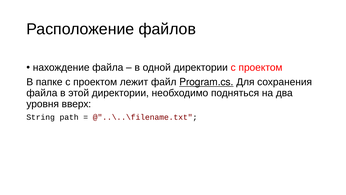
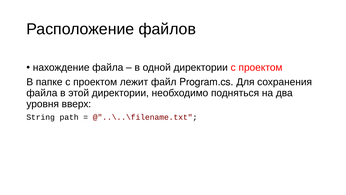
Program.cs underline: present -> none (206, 82)
